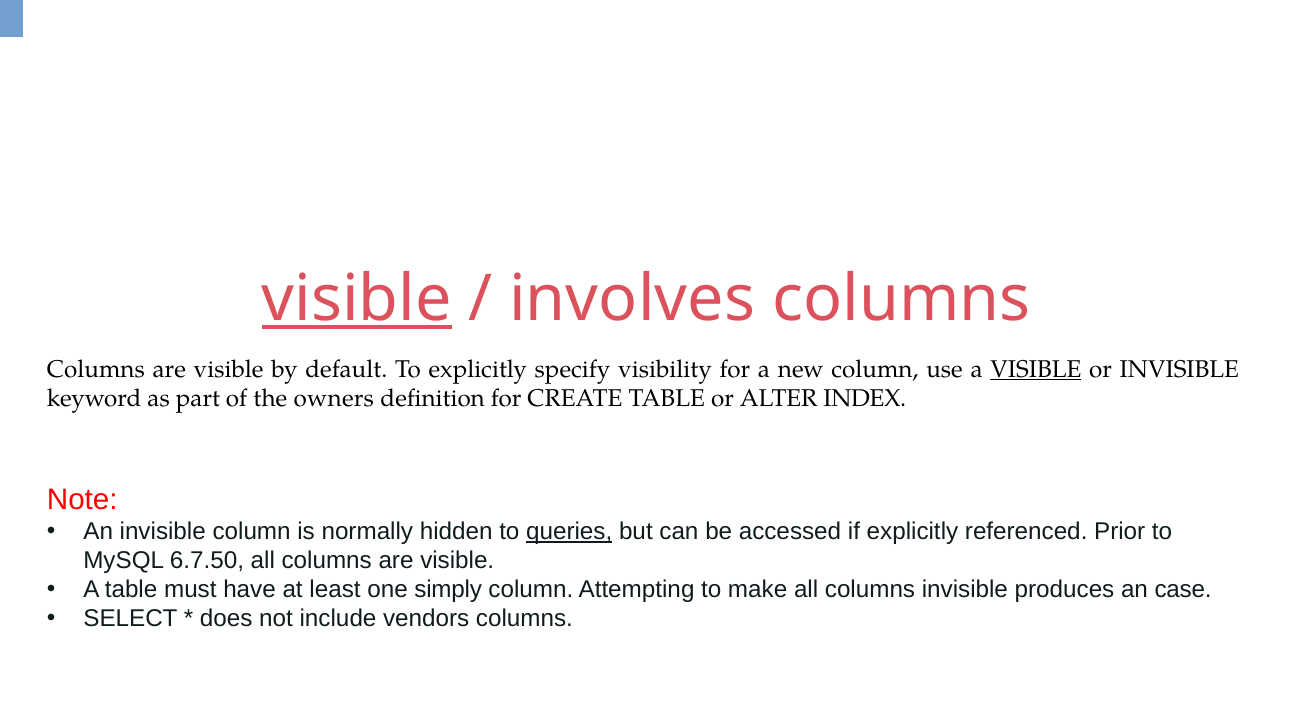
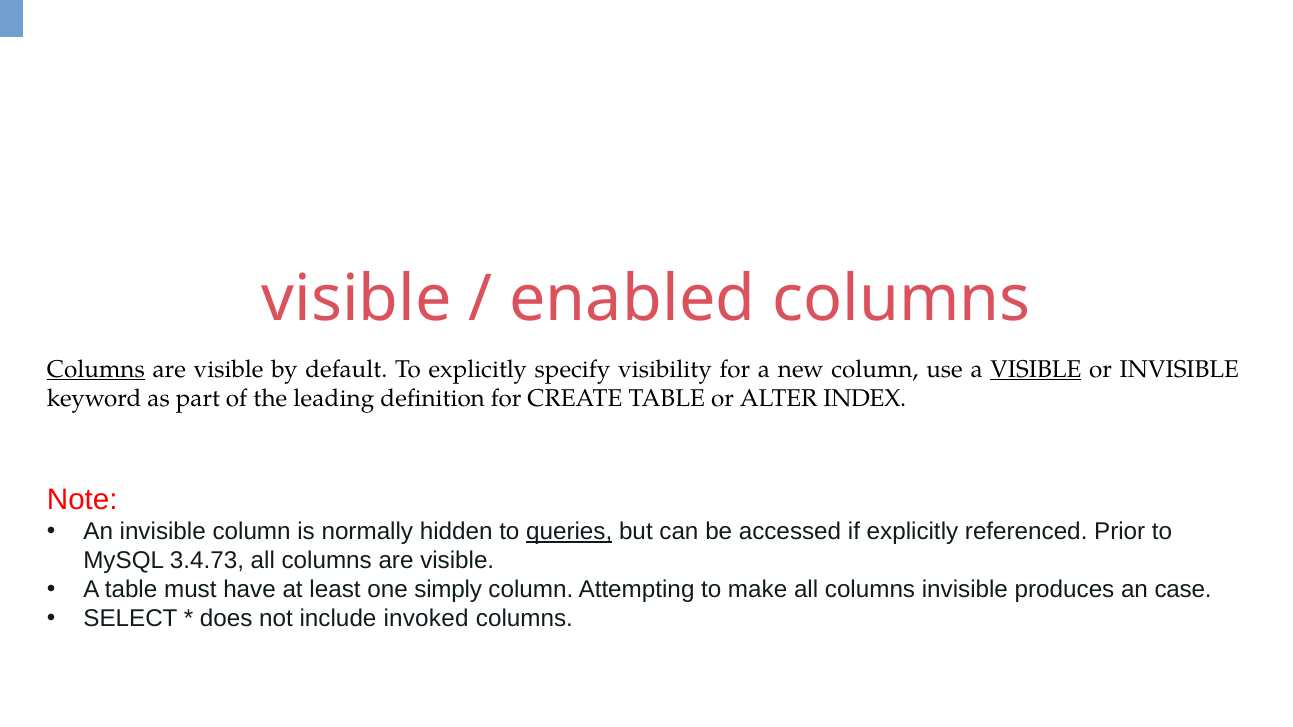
visible underline: present -> none (357, 299)
involves: involves -> enabled (632, 299)
Columns underline: none -> present (96, 369)
owners: owners -> leading (334, 398)
6.7.50: 6.7.50 -> 3.4.73 (207, 561)
vendors: vendors -> invoked (426, 619)
